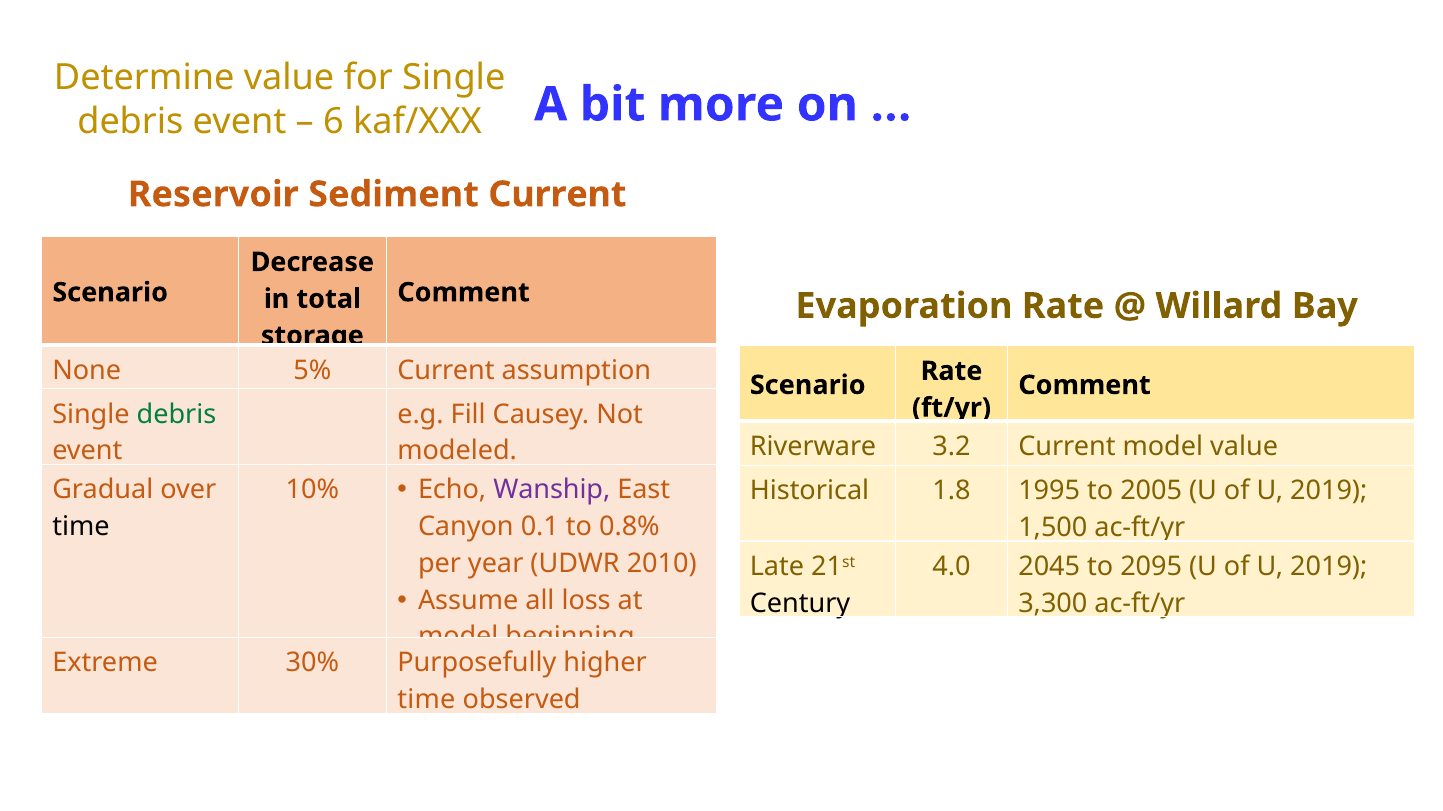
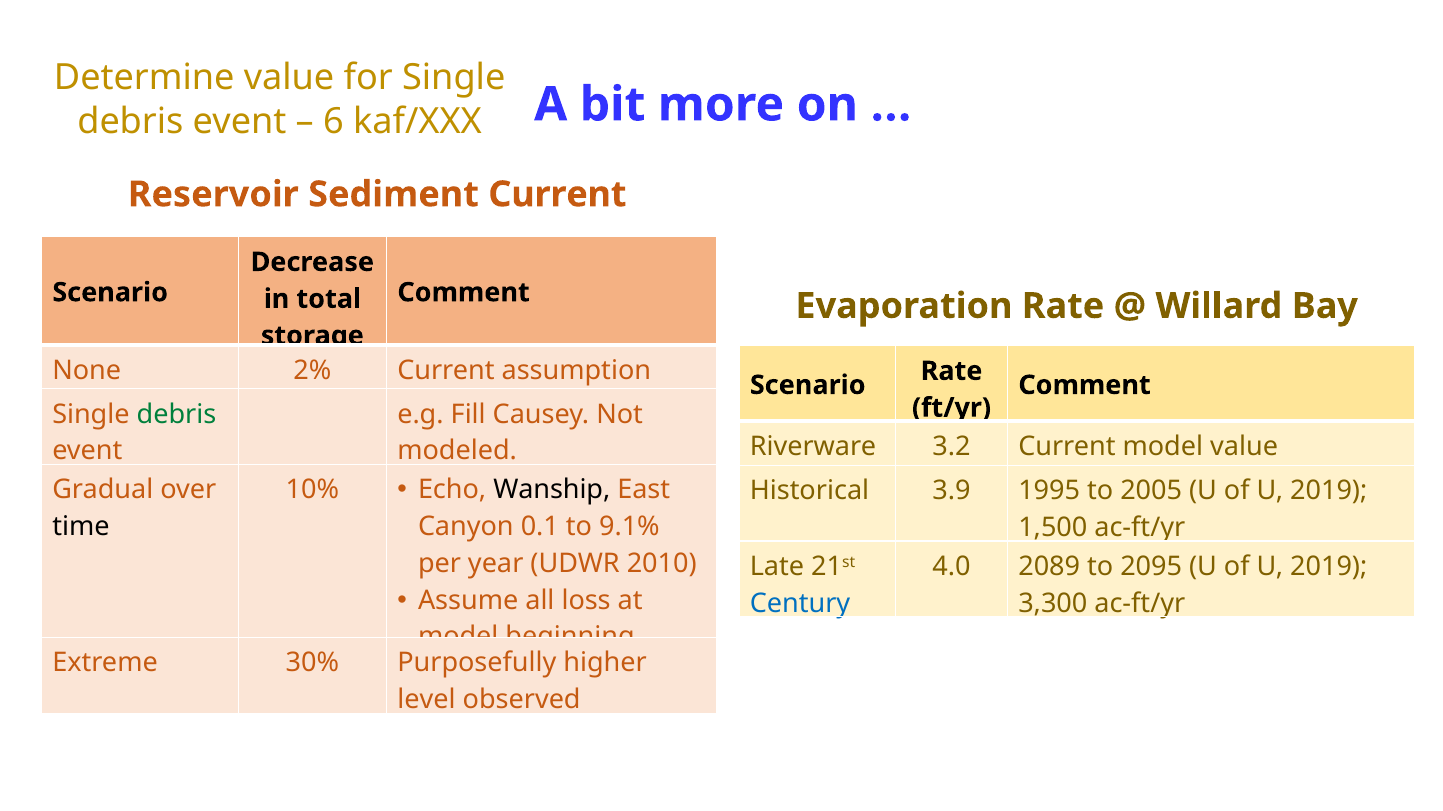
5%: 5% -> 2% (312, 371)
Wanship colour: purple -> black (552, 490)
1.8: 1.8 -> 3.9 (952, 491)
0.8%: 0.8% -> 9.1% (629, 527)
2045: 2045 -> 2089 (1049, 567)
Century colour: black -> blue (800, 604)
time: time -> level (427, 700)
